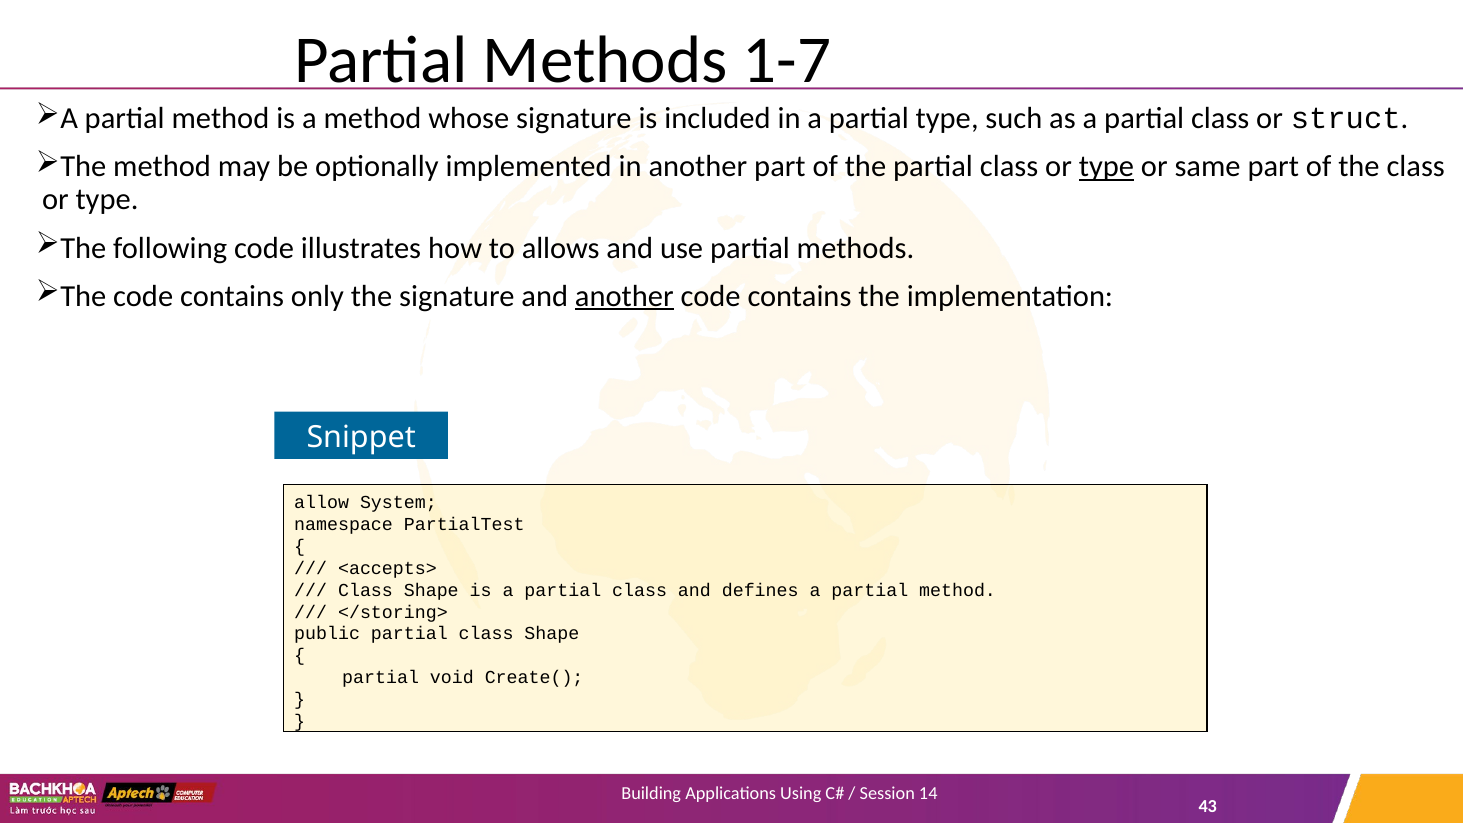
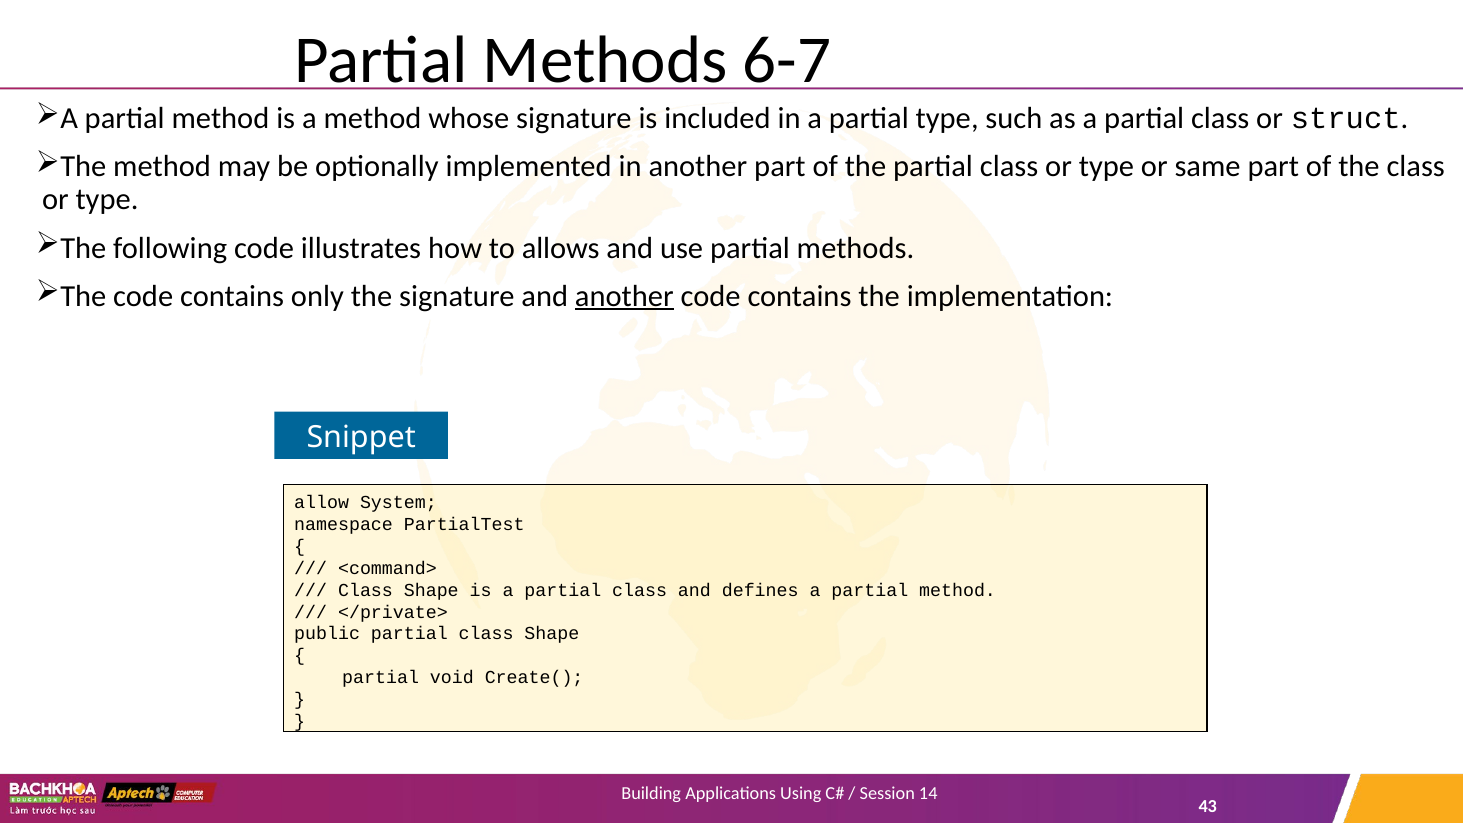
1-7: 1-7 -> 6-7 (787, 61)
type underline: present -> none (1106, 167)
<accepts>: <accepts> -> <command> (387, 568)
</storing>: </storing> -> </private> (393, 612)
